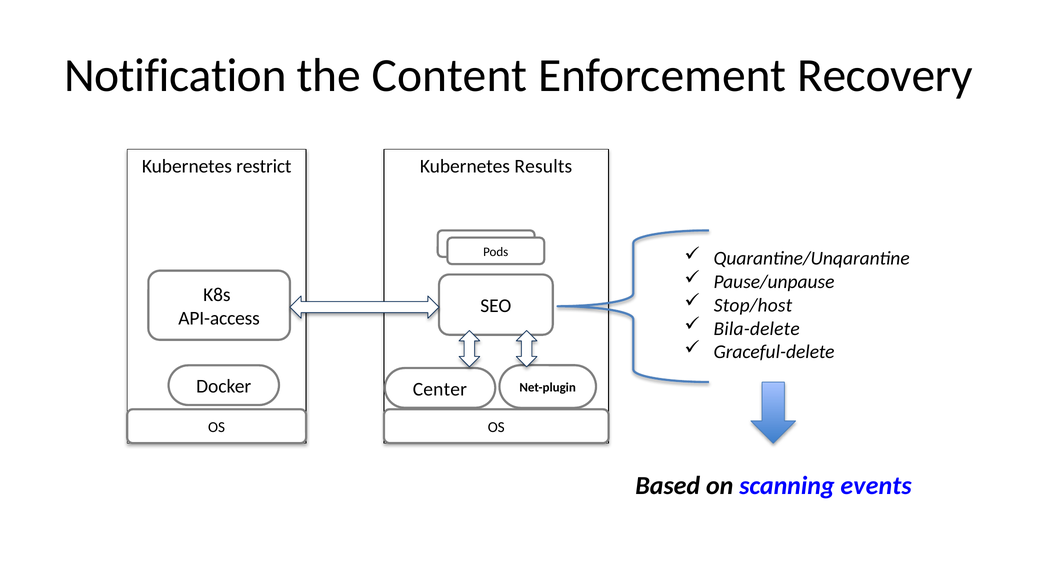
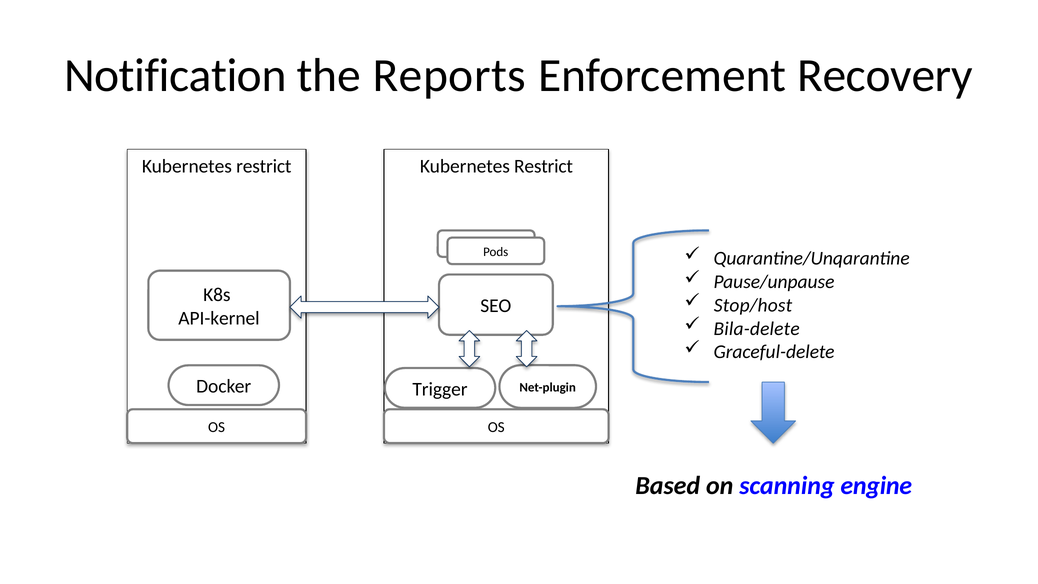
Content: Content -> Reports (449, 75)
Results: Results -> Restrict (544, 166)
API-access: API-access -> API-kernel (219, 318)
Center: Center -> Trigger (440, 389)
events: events -> engine (876, 485)
